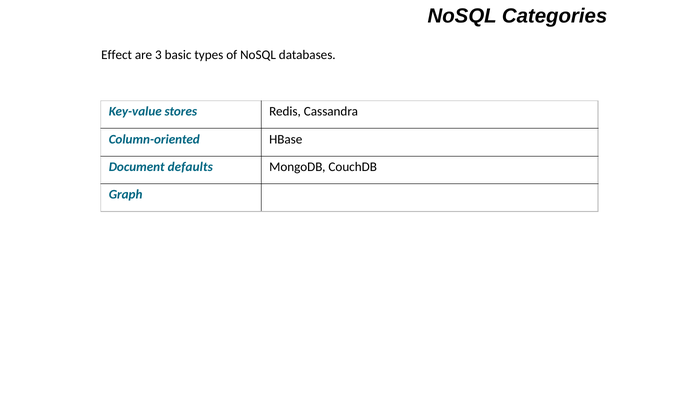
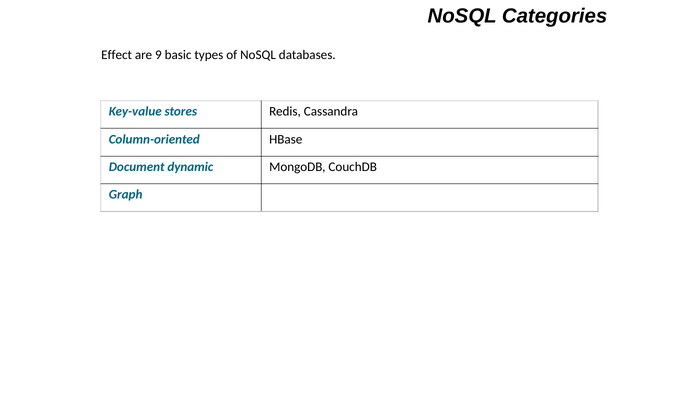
3: 3 -> 9 (158, 55)
defaults: defaults -> dynamic (190, 167)
